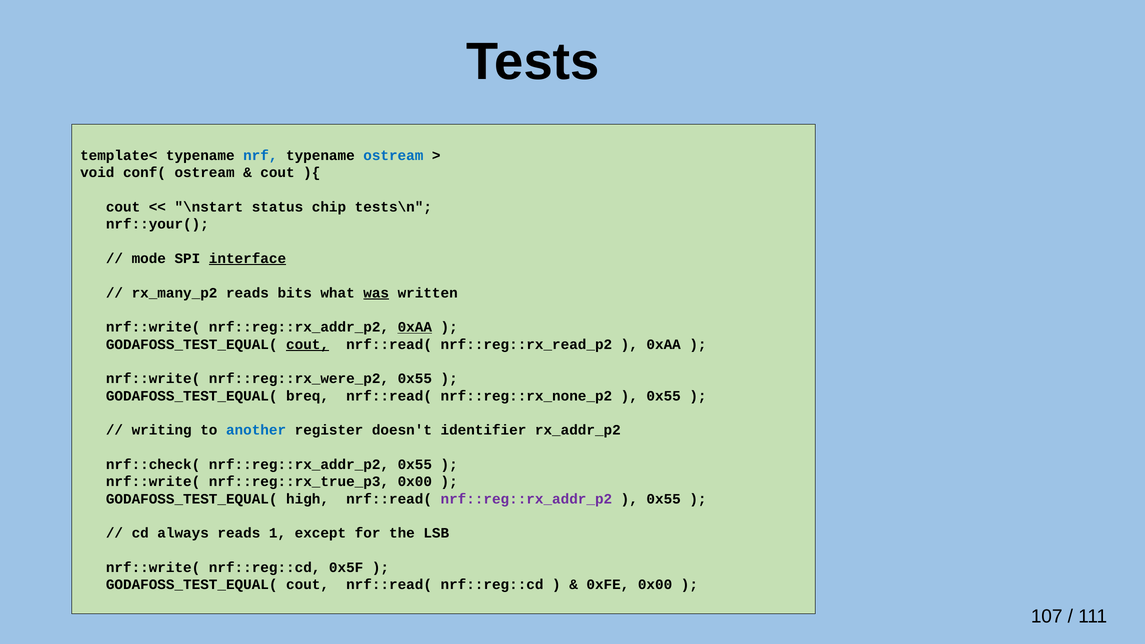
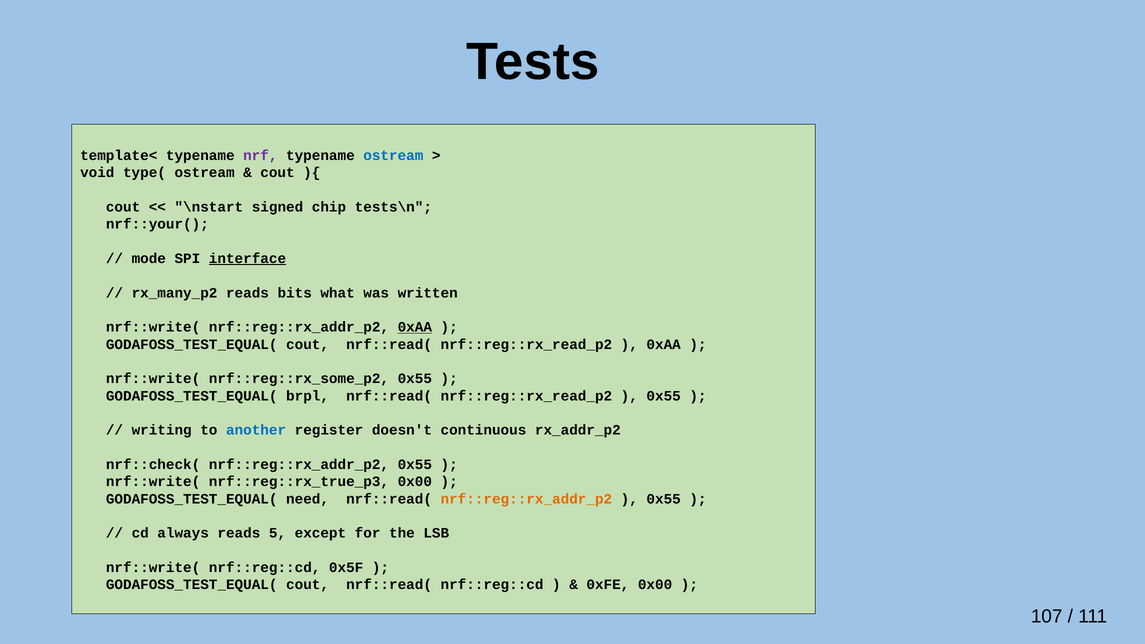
nrf colour: blue -> purple (260, 155)
conf(: conf( -> type( (144, 173)
status: status -> signed (278, 207)
was underline: present -> none (376, 293)
cout underline: present -> none (308, 344)
nrf::reg::rx_were_p2: nrf::reg::rx_were_p2 -> nrf::reg::rx_some_p2 (299, 379)
breq: breq -> brpl (308, 396)
nrf::reg::rx_none_p2: nrf::reg::rx_none_p2 -> nrf::reg::rx_read_p2 (526, 396)
identifier: identifier -> continuous (483, 430)
high: high -> need (308, 499)
nrf::reg::rx_addr_p2 colour: purple -> orange (526, 499)
1: 1 -> 5 (278, 533)
